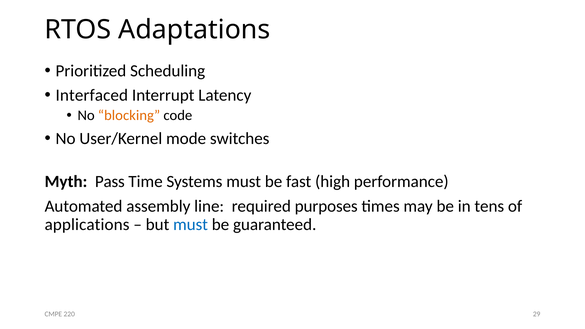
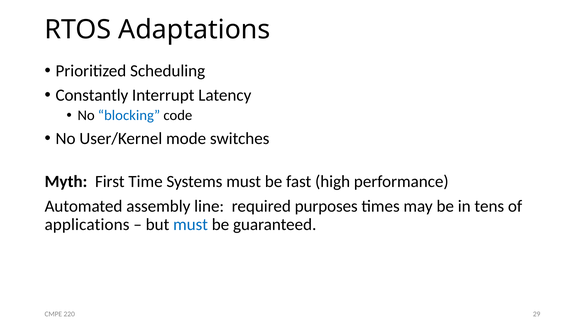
Interfaced: Interfaced -> Constantly (92, 95)
blocking colour: orange -> blue (129, 115)
Pass: Pass -> First (110, 182)
